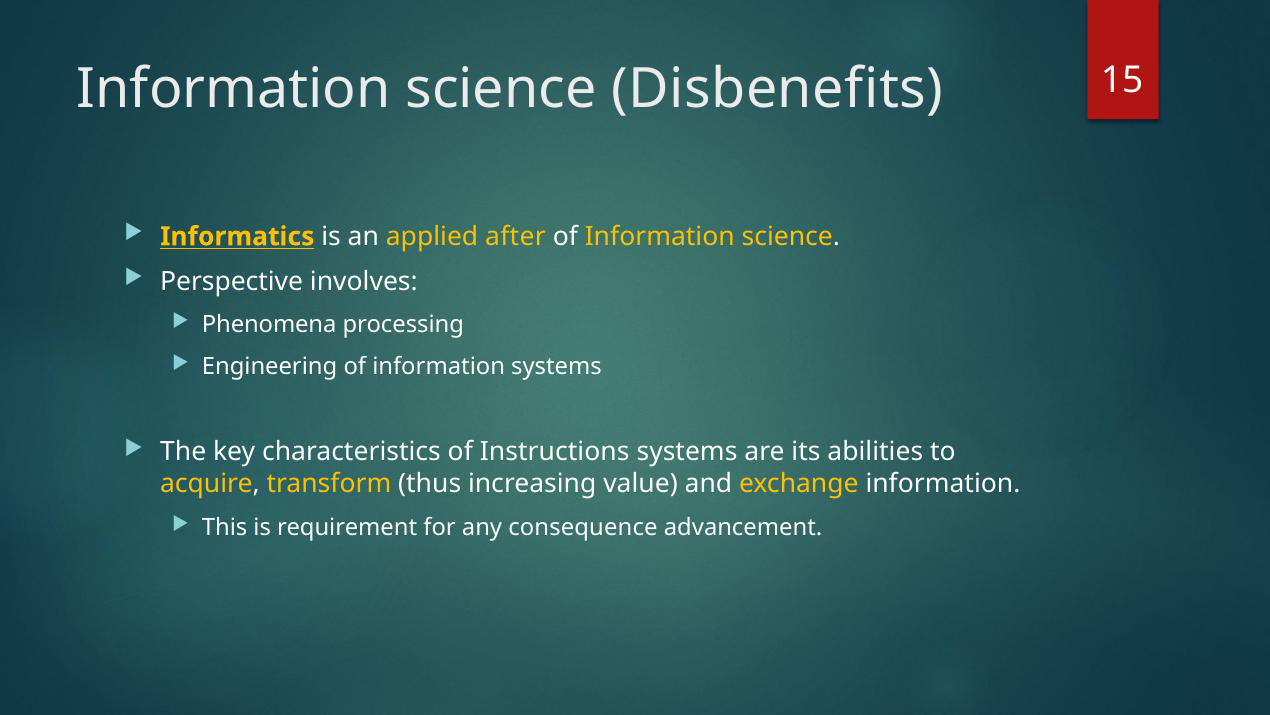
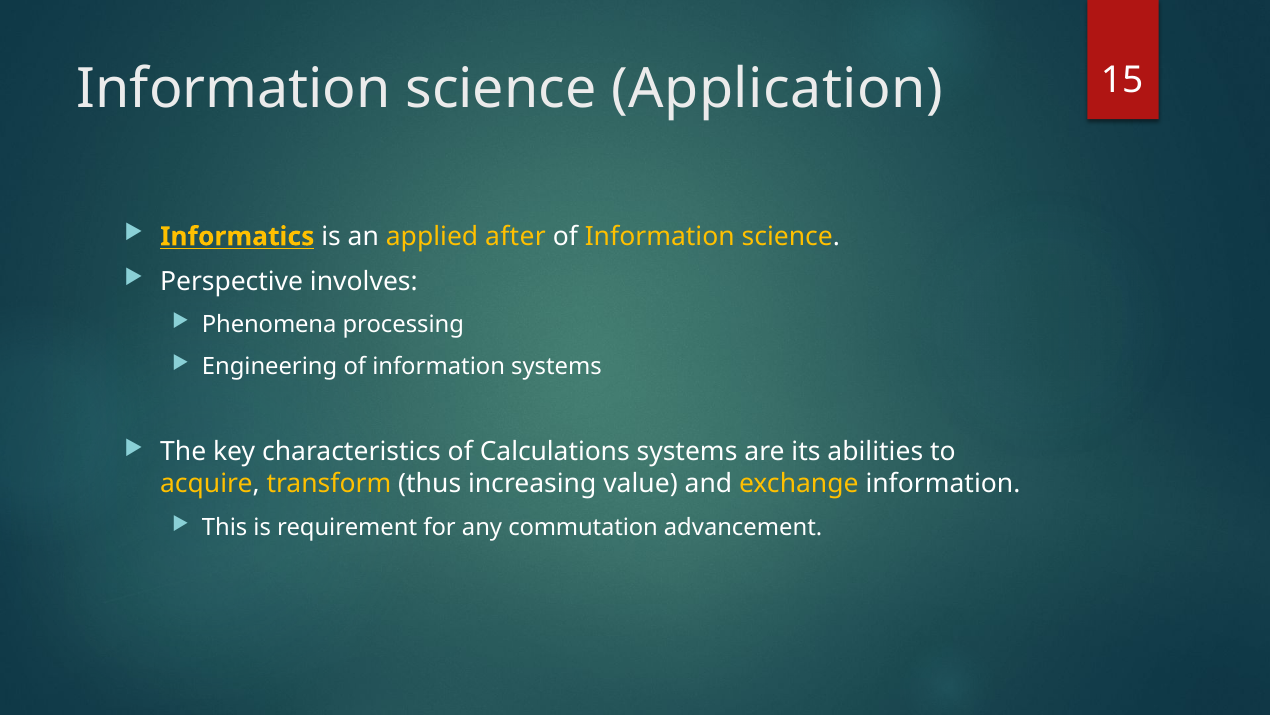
Disbenefits: Disbenefits -> Application (777, 89)
Instructions: Instructions -> Calculations (555, 452)
consequence: consequence -> commutation (583, 527)
